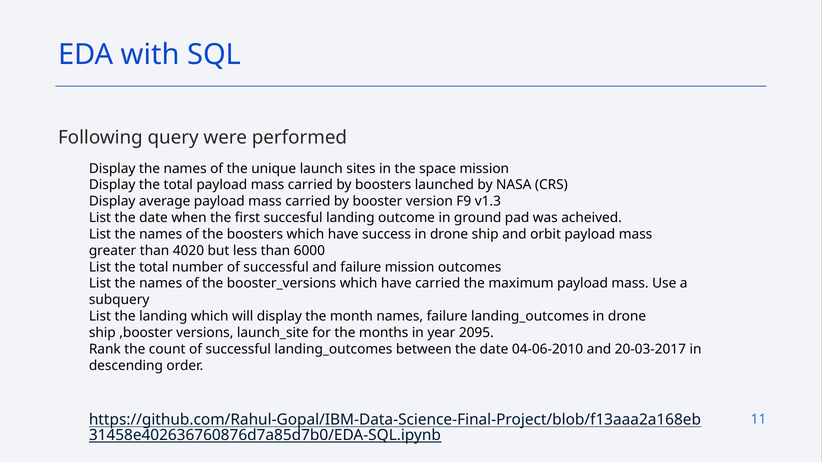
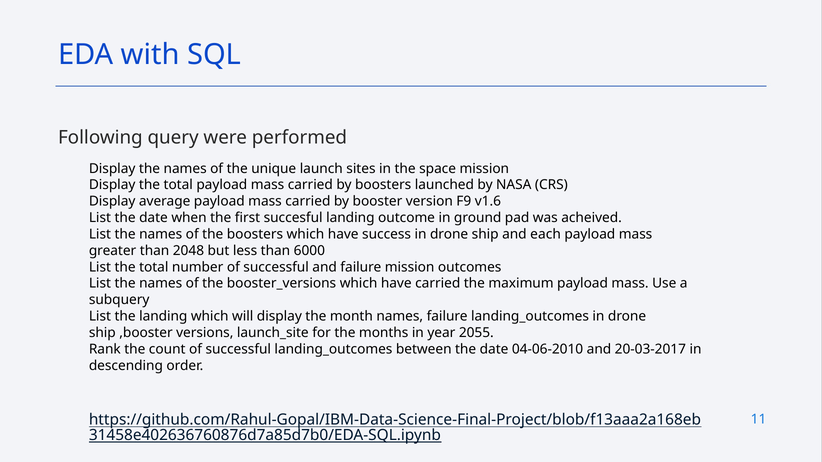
v1.3: v1.3 -> v1.6 (488, 201)
orbit: orbit -> each (546, 234)
4020: 4020 -> 2048 (188, 251)
2095: 2095 -> 2055 (476, 333)
